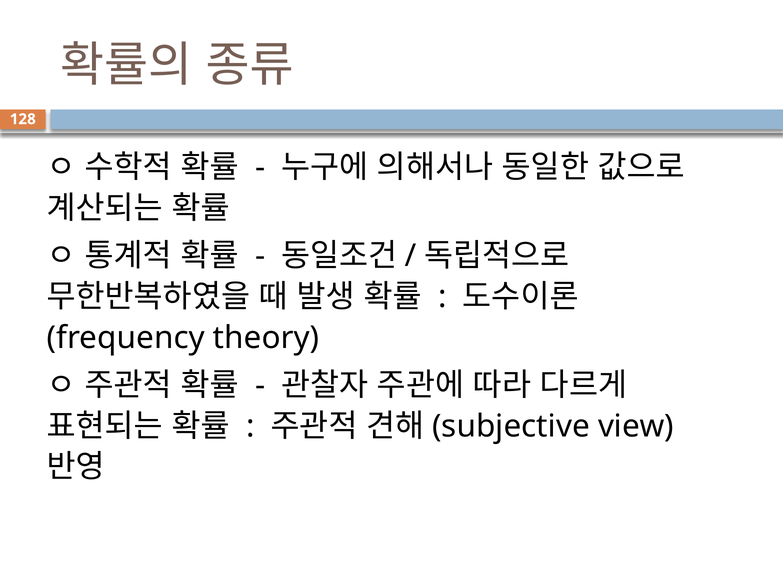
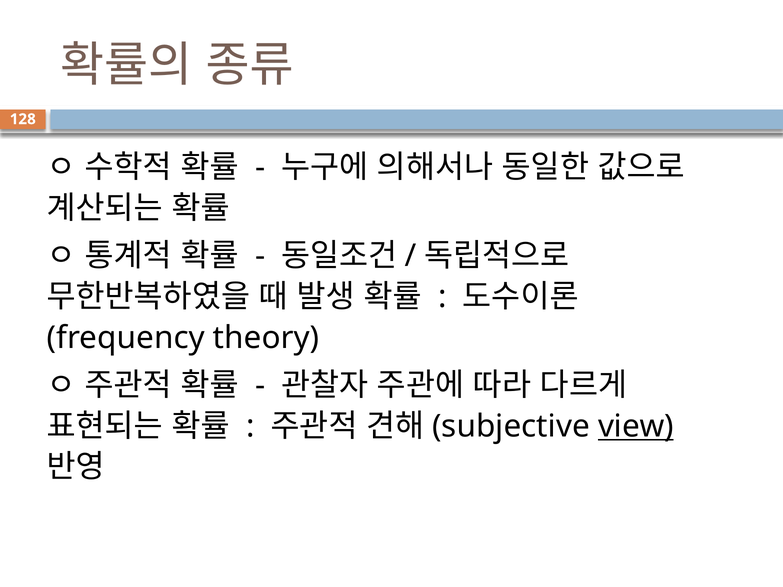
view underline: none -> present (636, 426)
